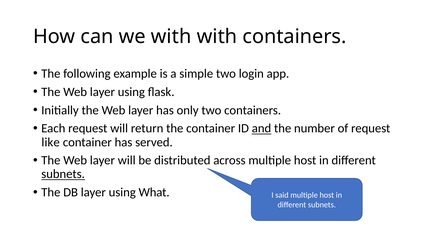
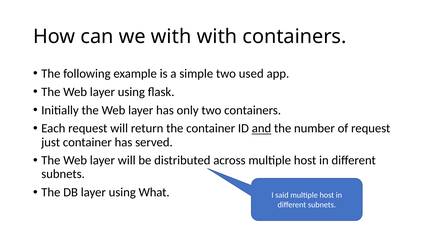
login: login -> used (251, 74)
like: like -> just (51, 142)
subnets underline: present -> none (63, 174)
